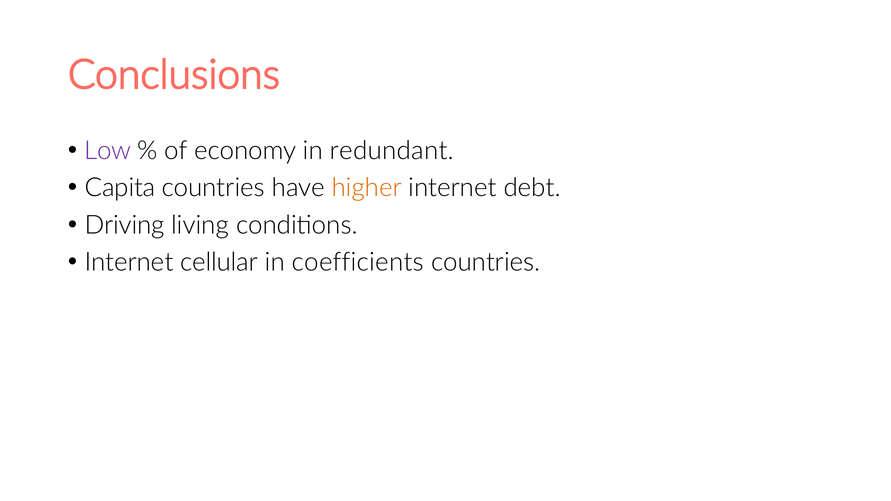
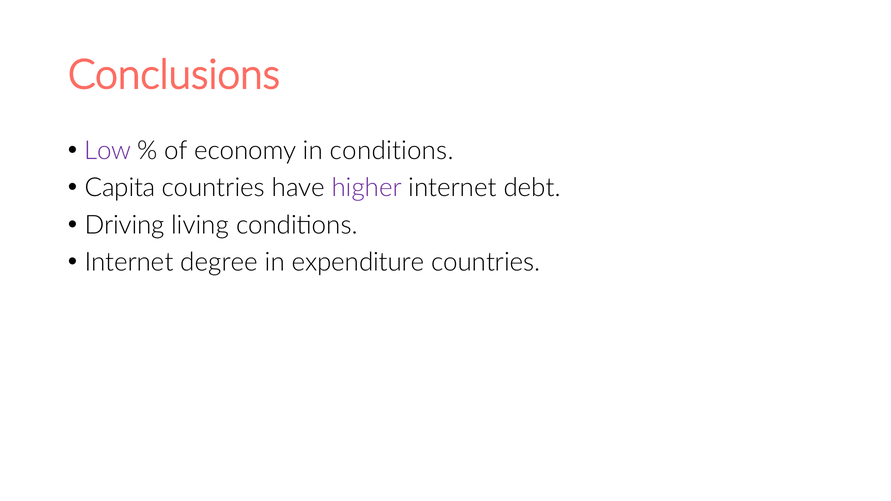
in redundant: redundant -> conditions (392, 151)
higher colour: orange -> purple (367, 188)
cellular: cellular -> degree (219, 263)
coefficients: coefficients -> expenditure (358, 263)
